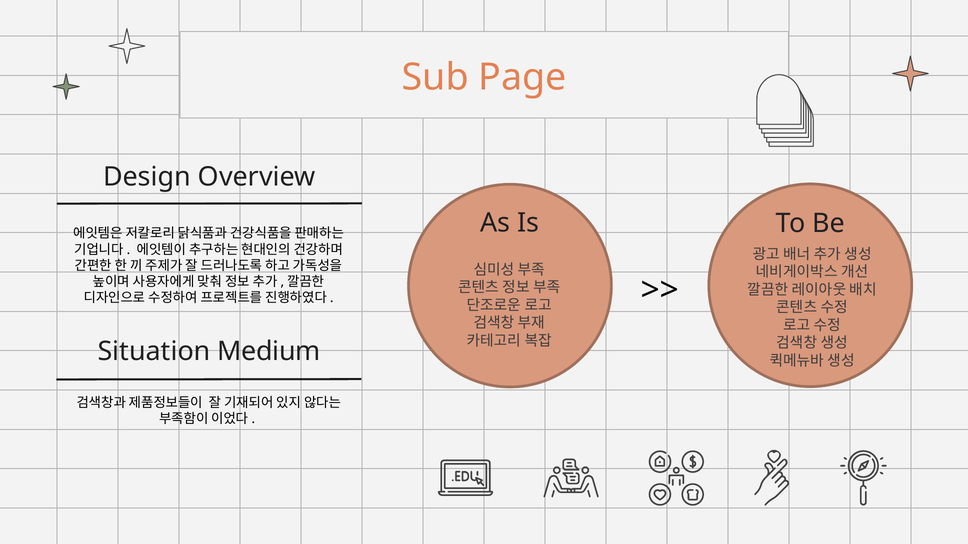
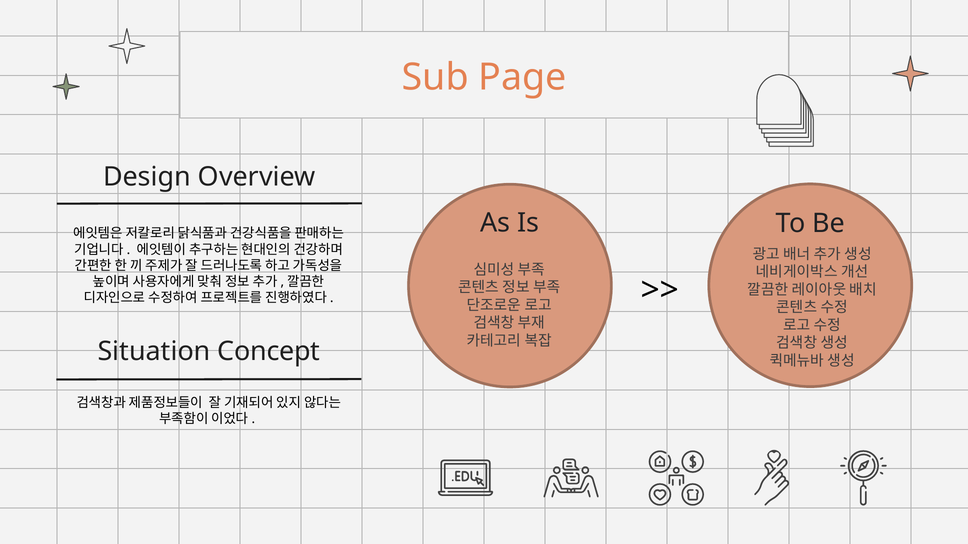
Medium: Medium -> Concept (269, 352)
